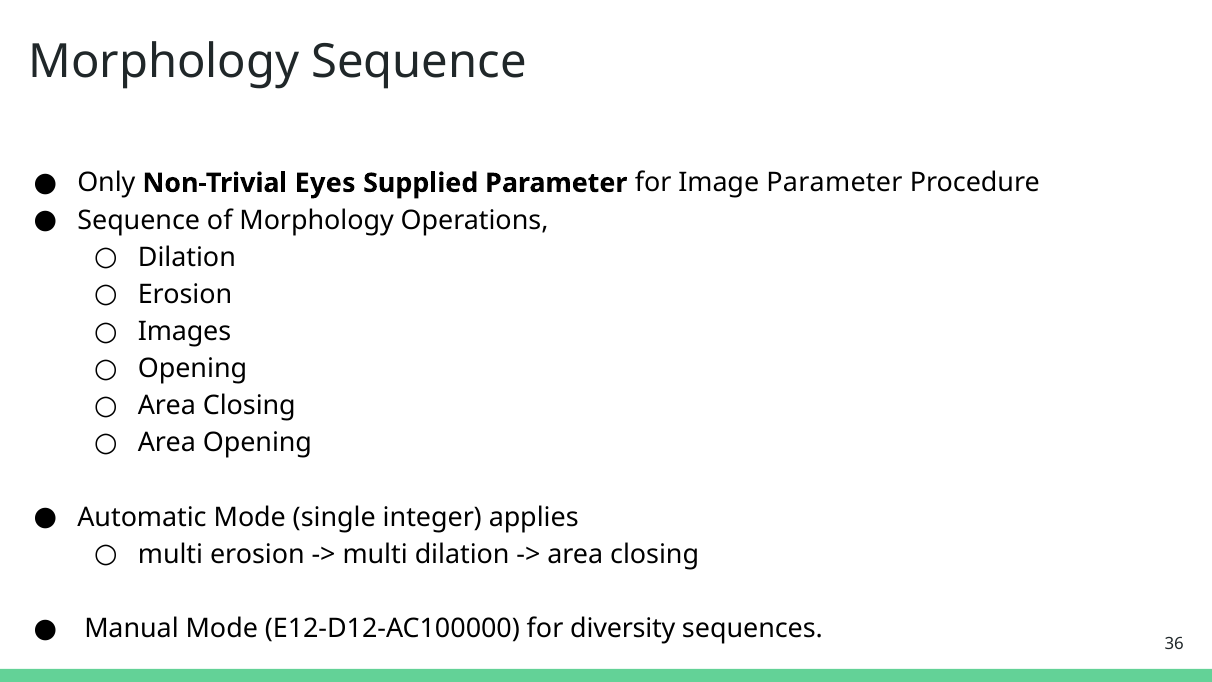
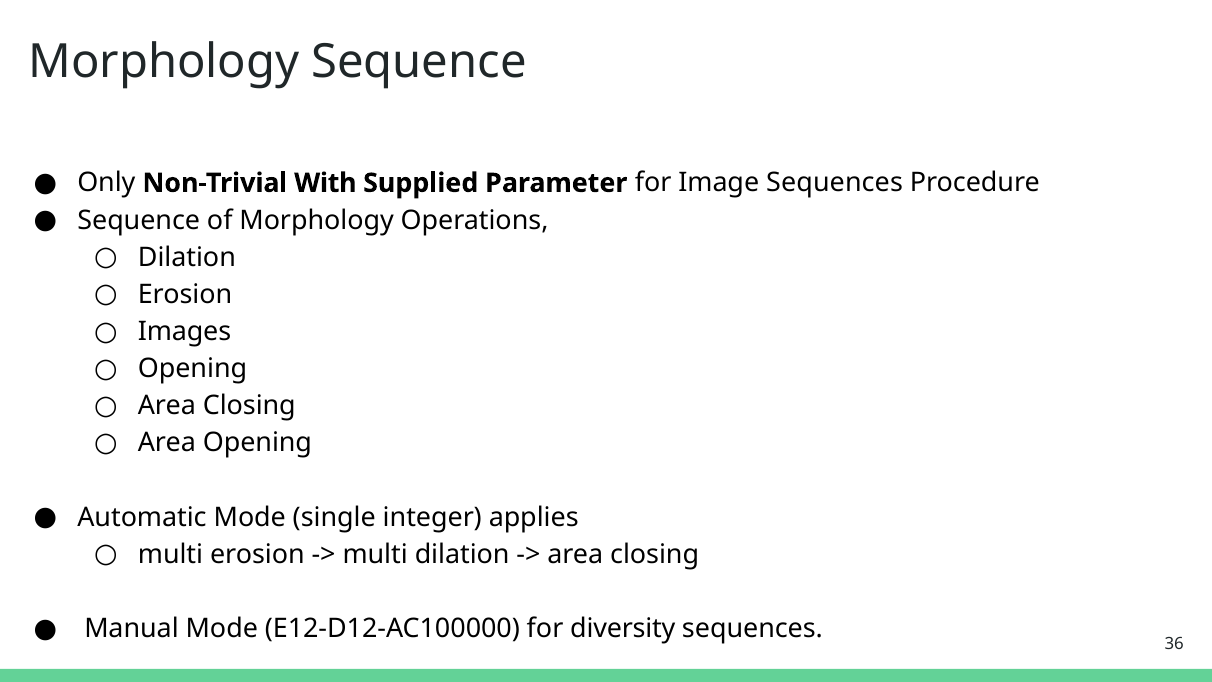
Eyes: Eyes -> With (325, 183)
Image Parameter: Parameter -> Sequences (835, 183)
